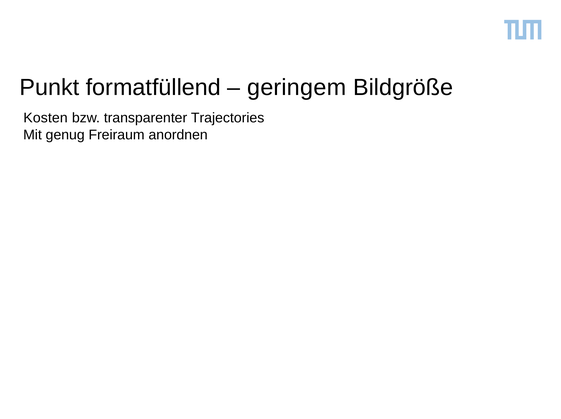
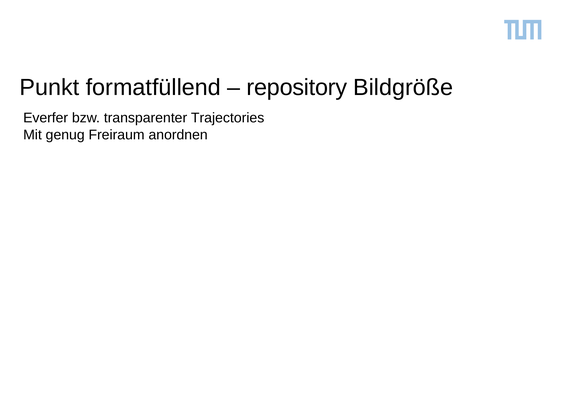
geringem: geringem -> repository (297, 88)
Kosten: Kosten -> Everfer (46, 118)
